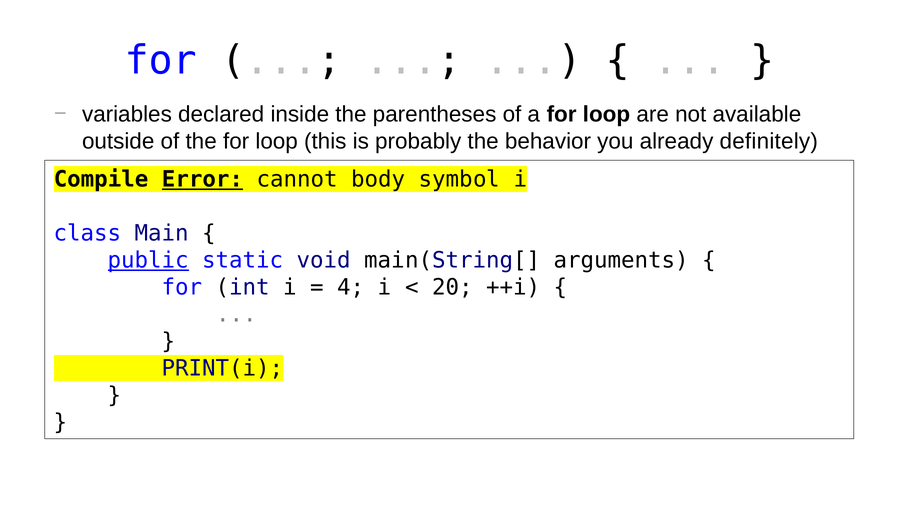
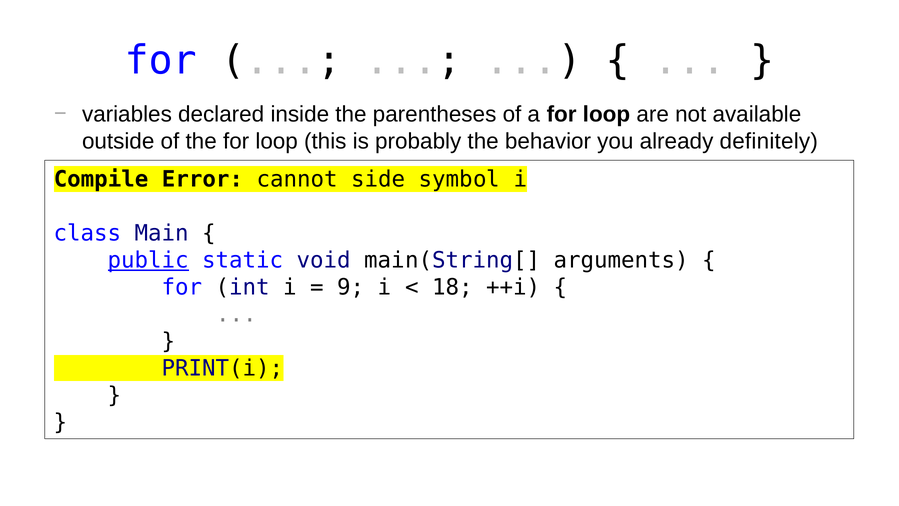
Error underline: present -> none (202, 179)
body: body -> side (378, 179)
4: 4 -> 9 (351, 287)
20: 20 -> 18 (452, 287)
